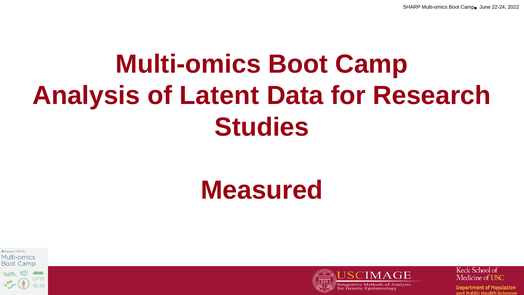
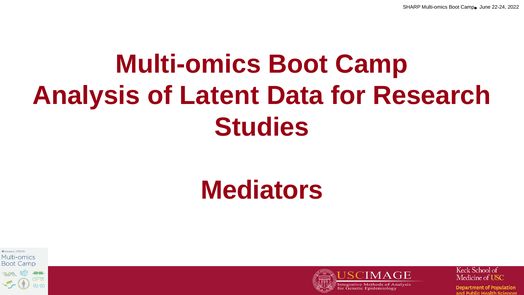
Measured: Measured -> Mediators (262, 190)
